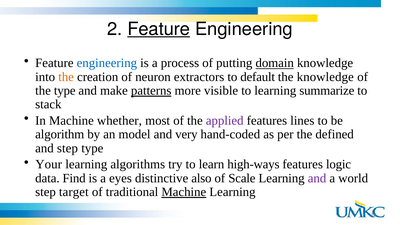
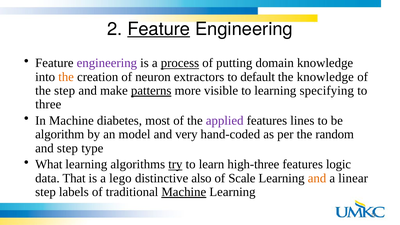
engineering colour: blue -> purple (107, 63)
process underline: none -> present (180, 63)
domain underline: present -> none (275, 63)
the type: type -> step (65, 91)
summarize: summarize -> specifying (327, 91)
stack: stack -> three (48, 104)
whether: whether -> diabetes (119, 121)
defined: defined -> random (335, 134)
Your: Your -> What (49, 164)
try underline: none -> present (175, 164)
high-ways: high-ways -> high-three (253, 164)
Find: Find -> That (74, 178)
eyes: eyes -> lego (120, 178)
and colour: purple -> orange (317, 178)
world: world -> linear (353, 178)
target: target -> labels (74, 192)
